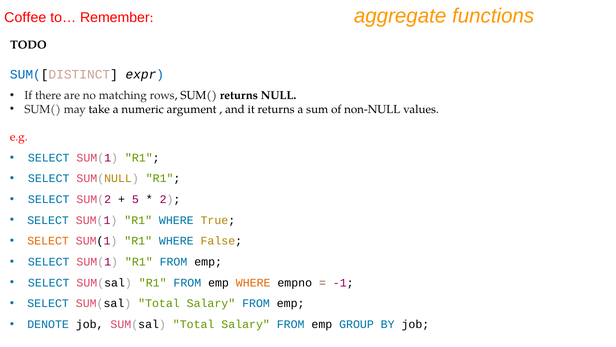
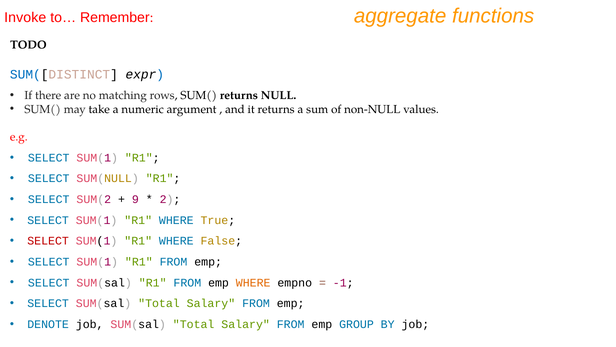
Coffee: Coffee -> Invoke (25, 18)
5: 5 -> 9 (135, 199)
SELECT colour: orange -> red (48, 241)
